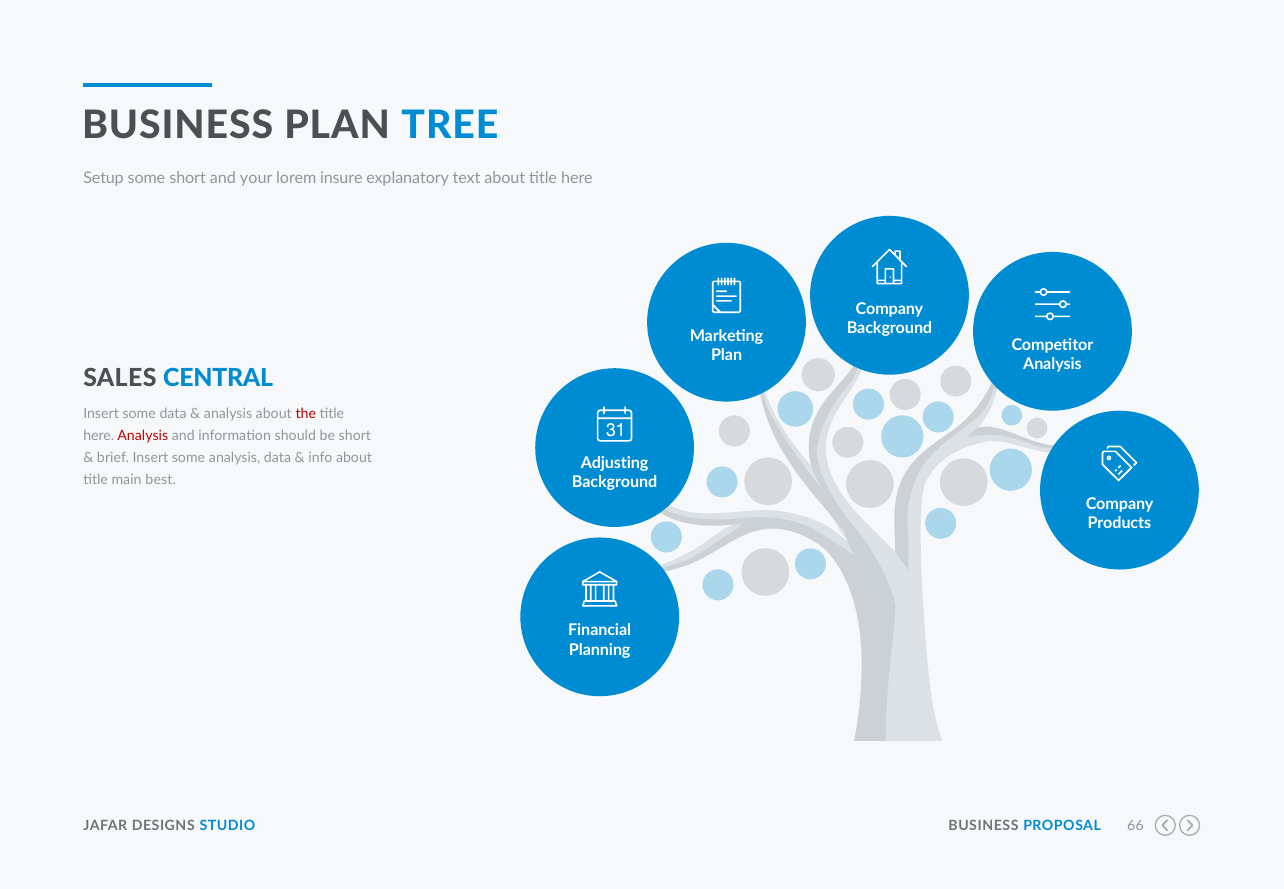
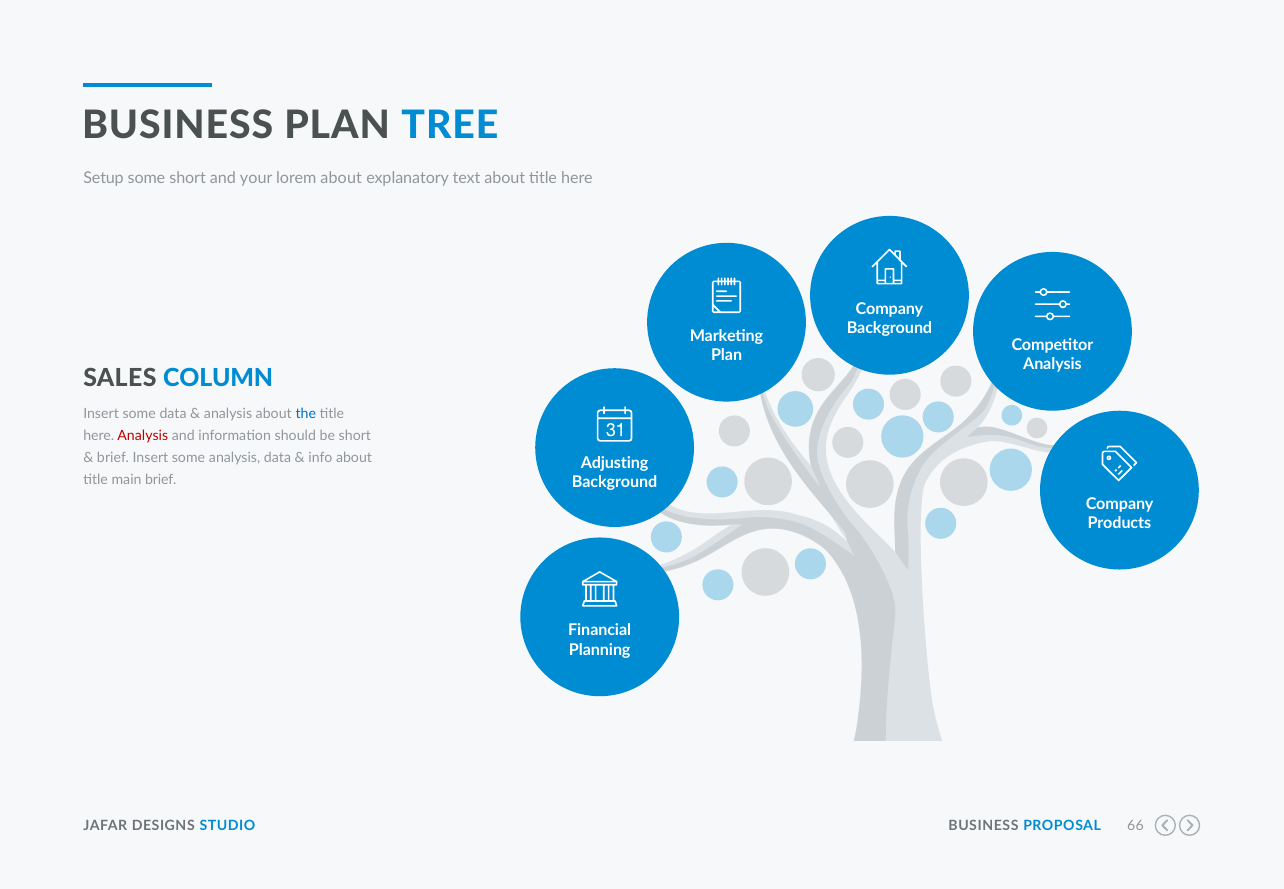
lorem insure: insure -> about (341, 179)
CENTRAL: CENTRAL -> COLUMN (218, 378)
the colour: red -> blue (306, 414)
main best: best -> brief (161, 480)
